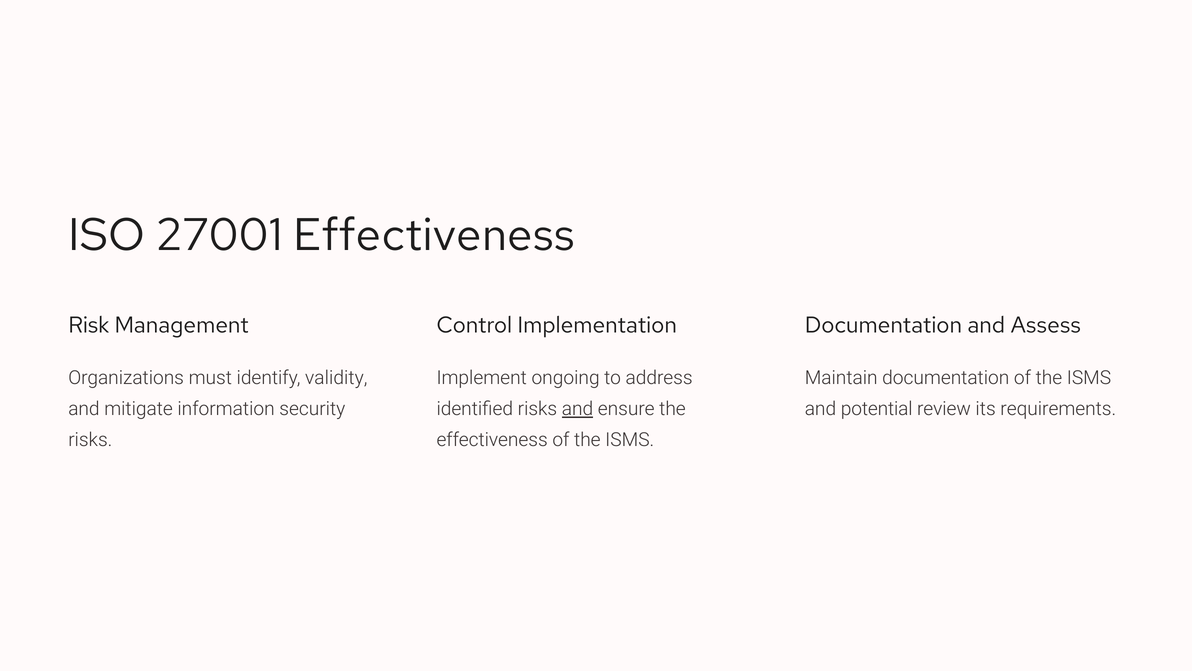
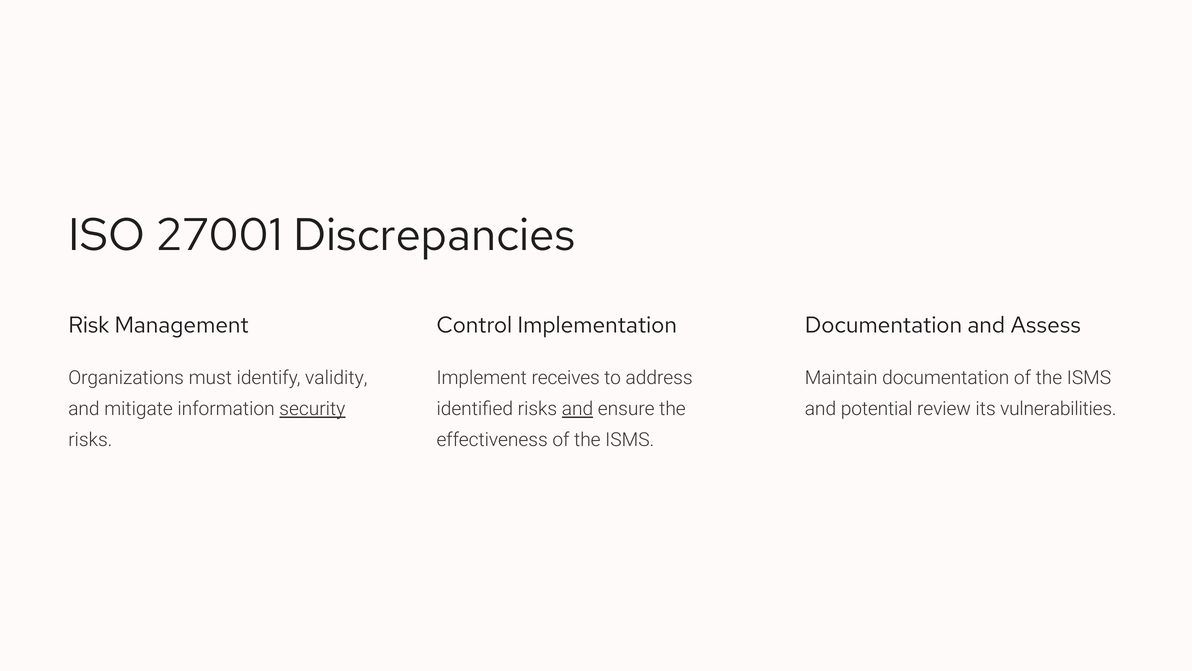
27001 Effectiveness: Effectiveness -> Discrepancies (434, 235)
ongoing: ongoing -> receives (566, 378)
security underline: none -> present (312, 409)
requirements: requirements -> vulnerabilities (1058, 409)
